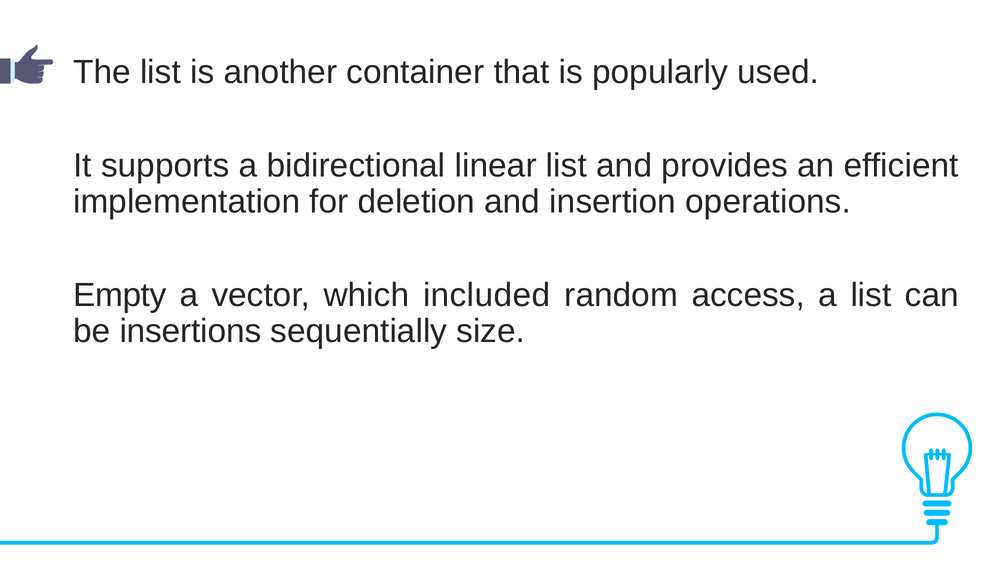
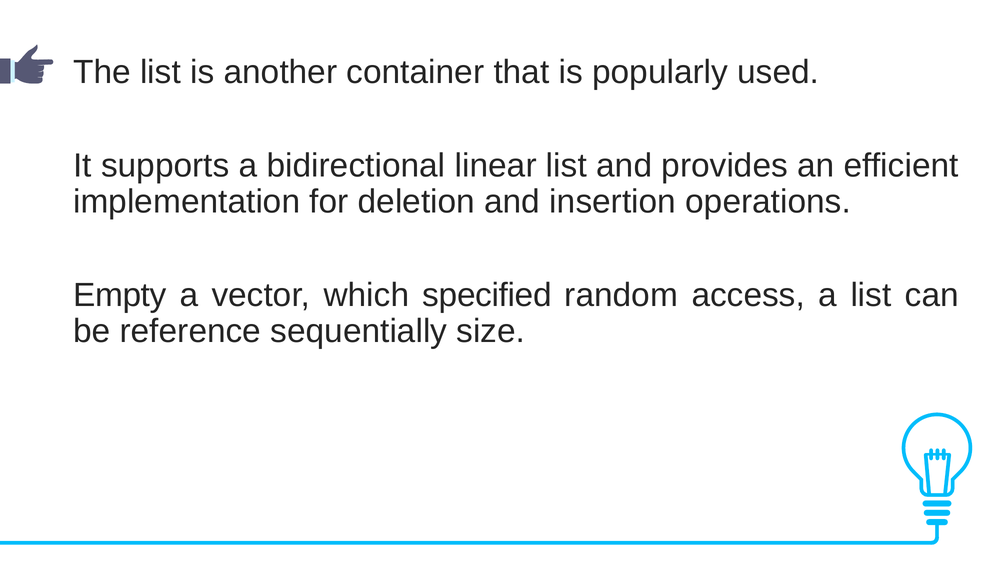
included: included -> specified (487, 295)
insertions: insertions -> reference (190, 331)
